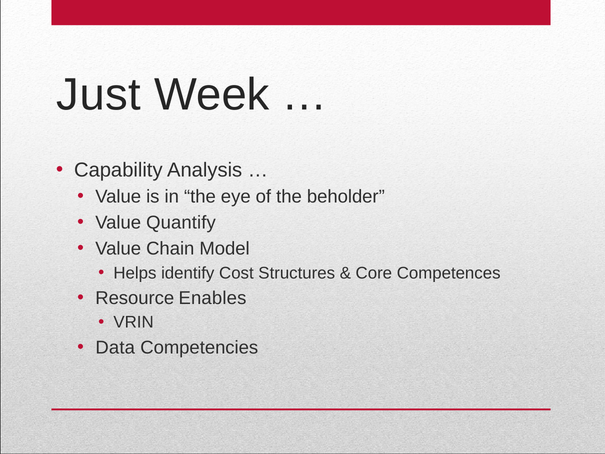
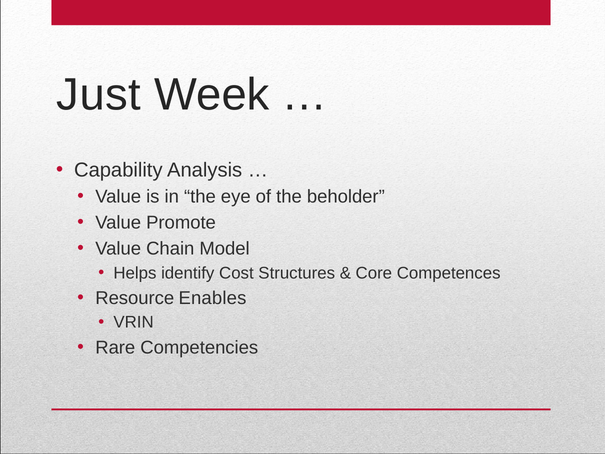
Quantify: Quantify -> Promote (181, 223)
Data: Data -> Rare (115, 347)
